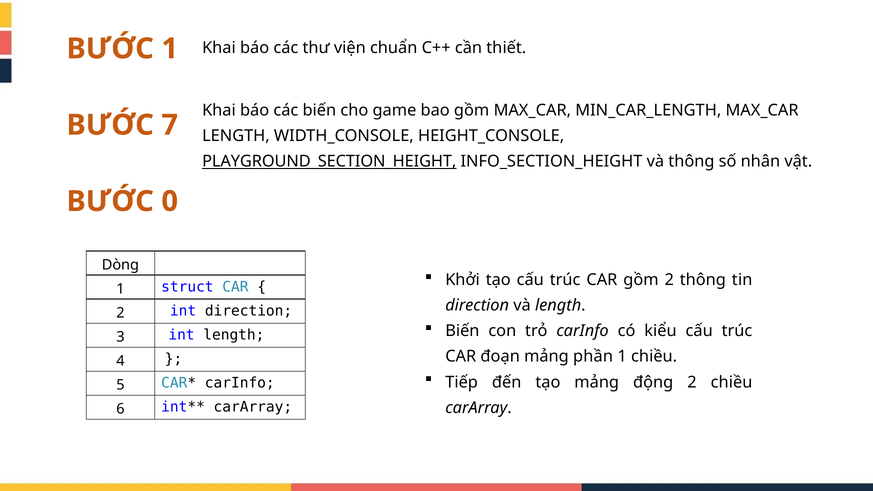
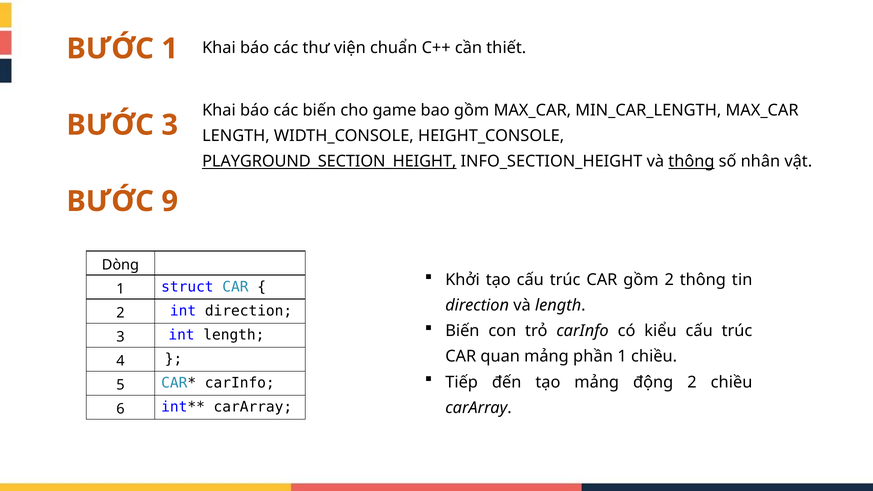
BƯỚC 7: 7 -> 3 (170, 125)
thông underline: none -> present (691, 161)
0: 0 -> 9 (170, 201)
đoạn: đoạn -> quan (500, 357)
